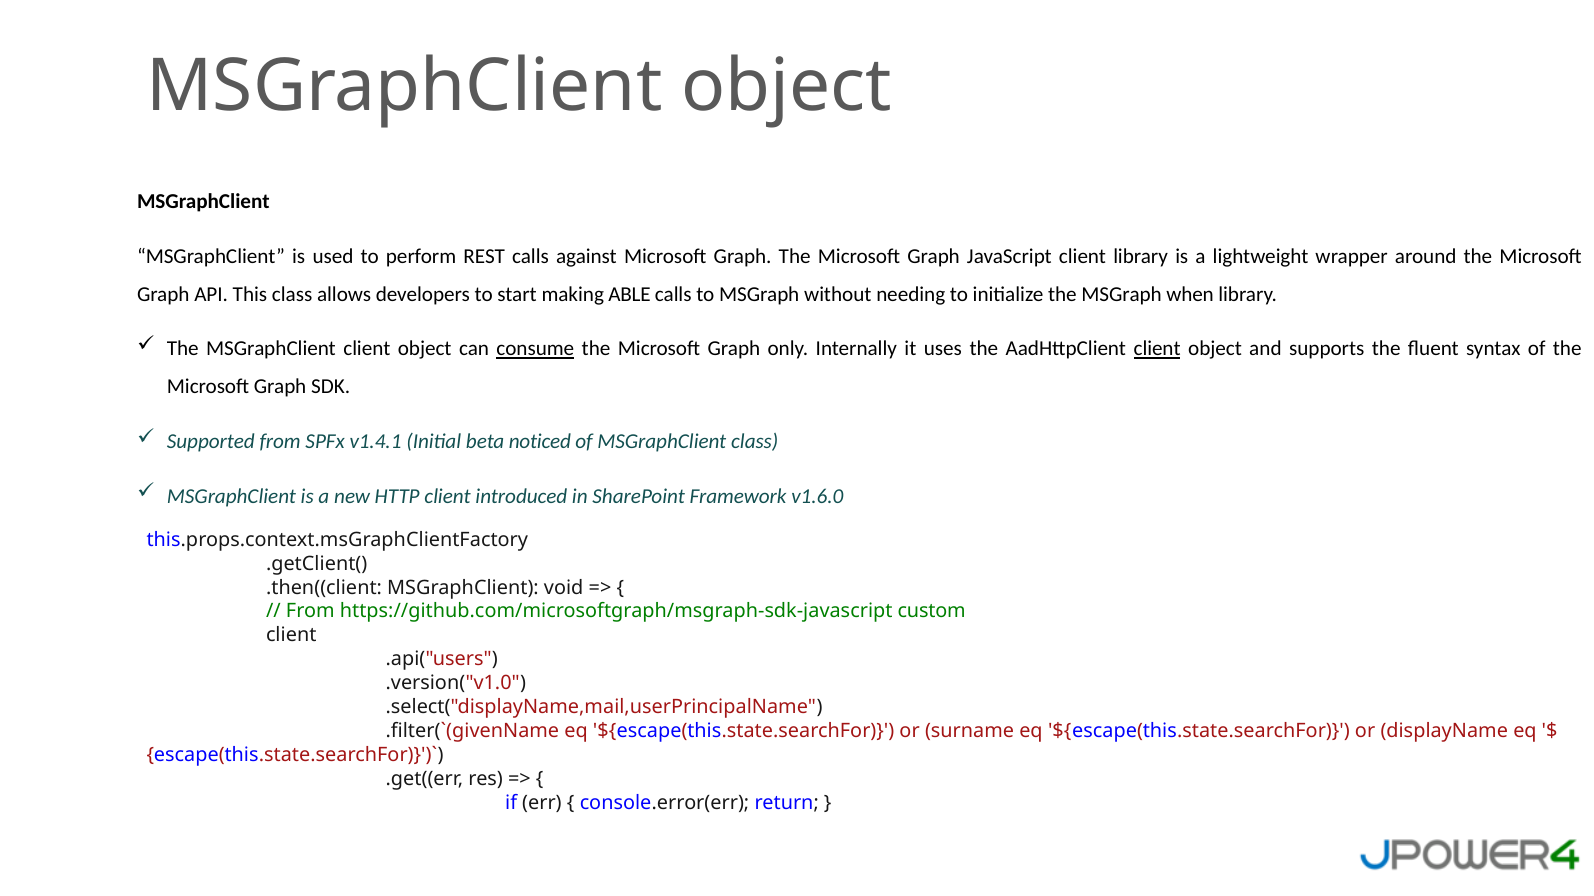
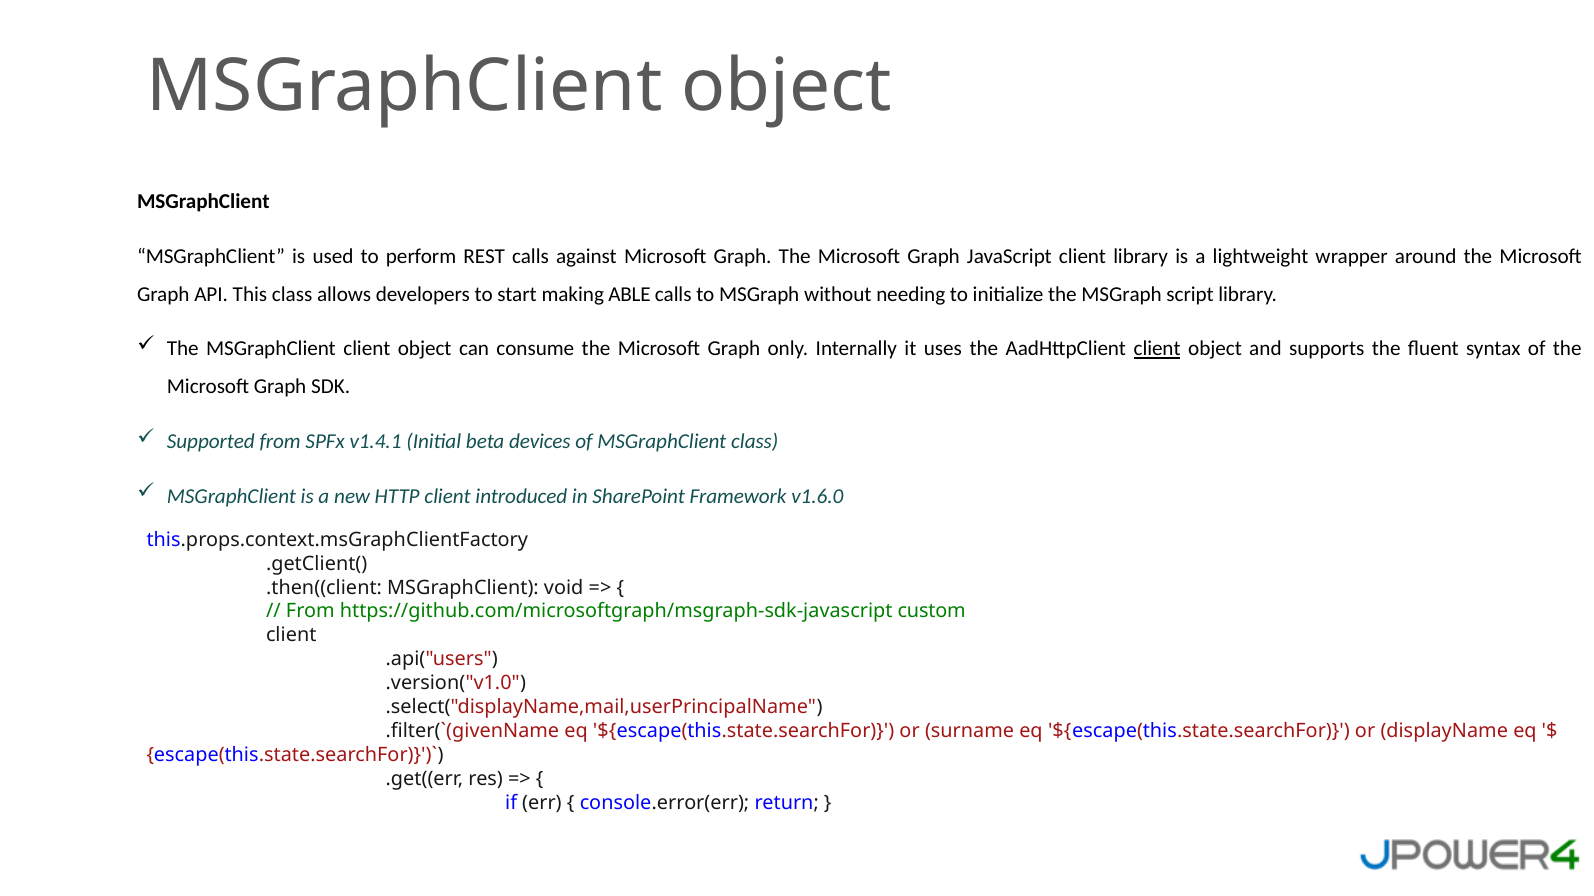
when: when -> script (1190, 294)
consume underline: present -> none (535, 349)
noticed: noticed -> devices (540, 442)
